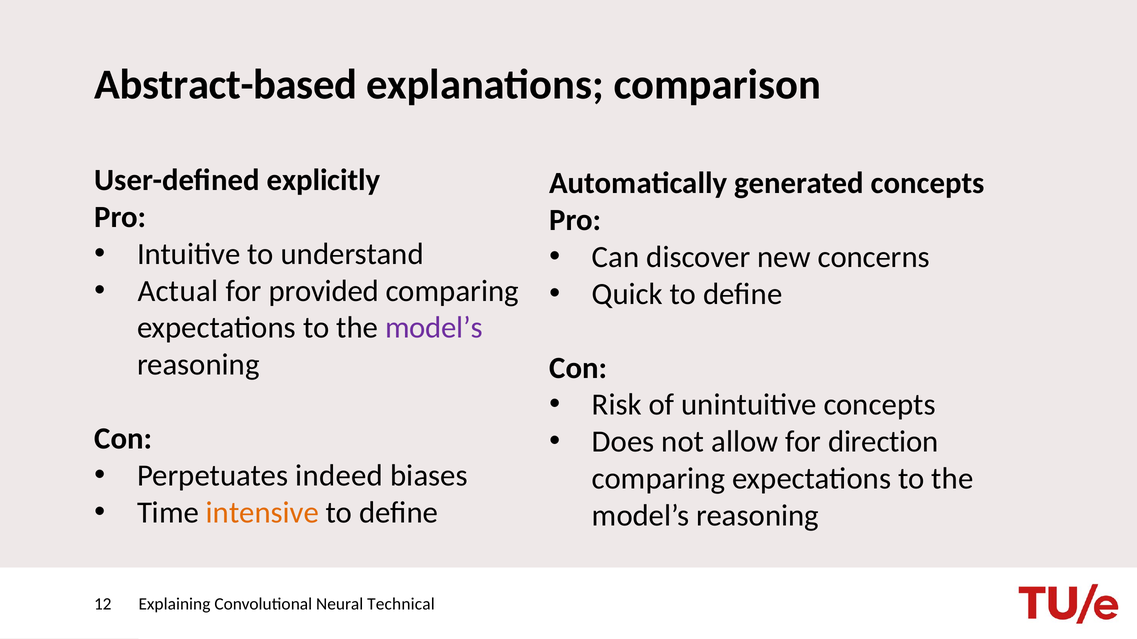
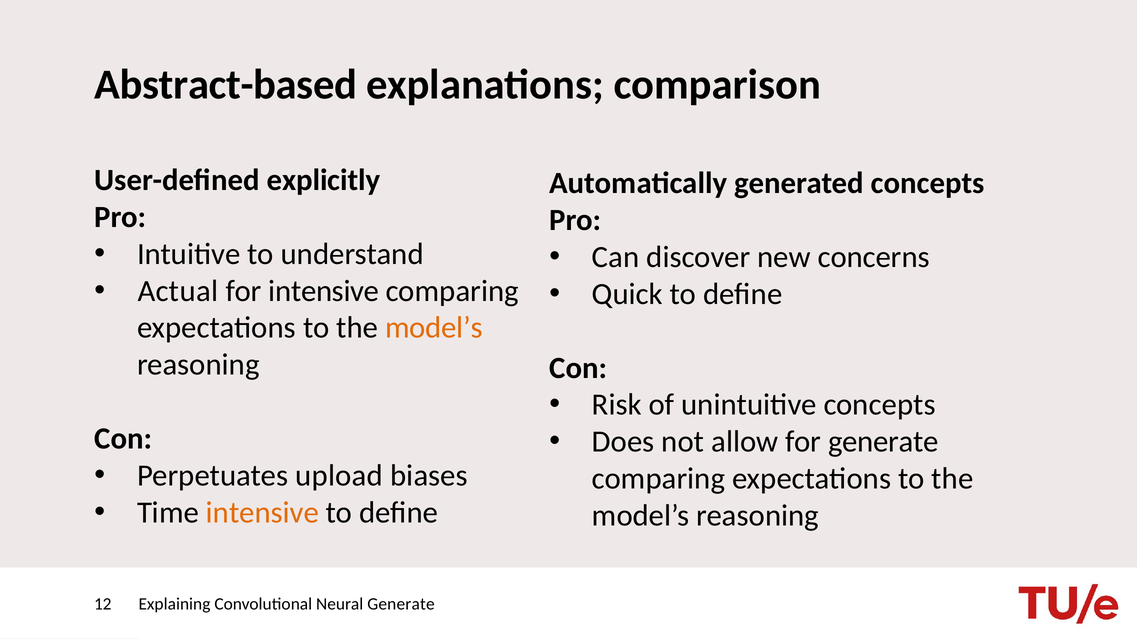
for provided: provided -> intensive (324, 291)
model’s colour: purple -> orange (434, 328)
for direction: direction -> generate (883, 442)
indeed: indeed -> upload (339, 476)
Neural Technical: Technical -> Generate (401, 605)
